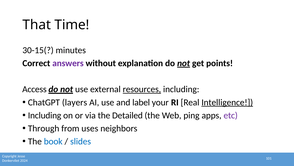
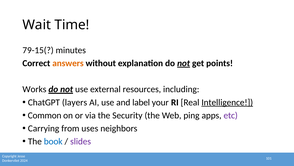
That: That -> Wait (37, 25)
30-15(: 30-15( -> 79-15( (38, 50)
answers colour: purple -> orange (68, 63)
Access: Access -> Works (34, 89)
resources underline: present -> none (142, 89)
Including: Including -> Common (45, 115)
Detailed: Detailed -> Security (127, 115)
Through: Through -> Carrying (44, 128)
slides colour: blue -> purple (81, 141)
